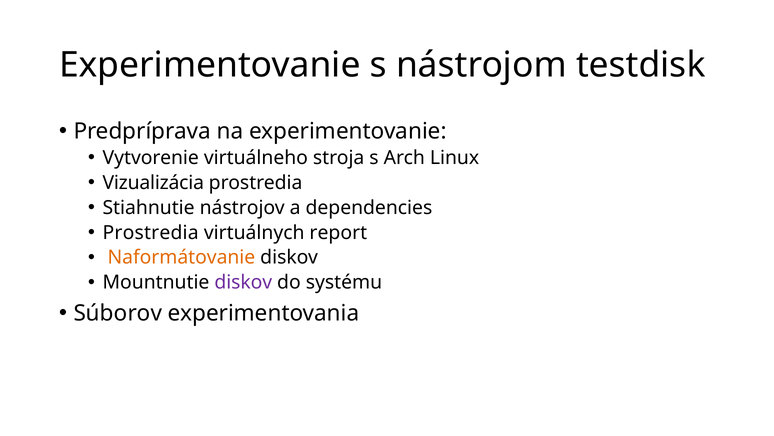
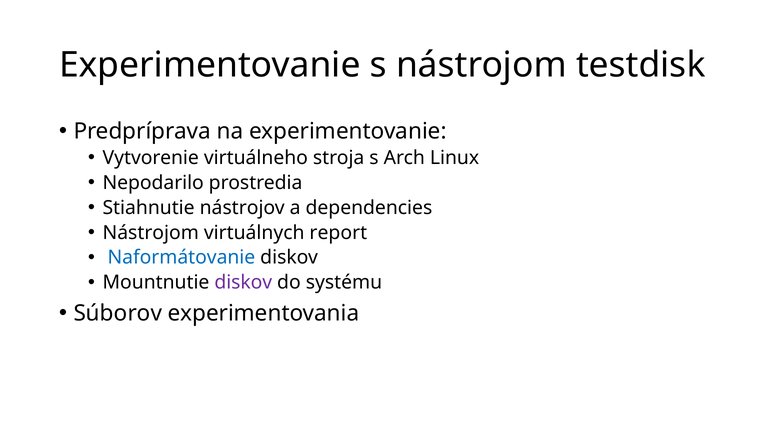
Vizualizácia: Vizualizácia -> Nepodarilo (153, 182)
Prostredia: Prostredia -> Nástrojom (151, 232)
Naformátovanie colour: orange -> blue (181, 257)
